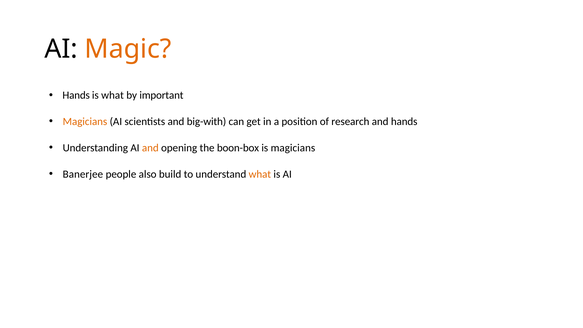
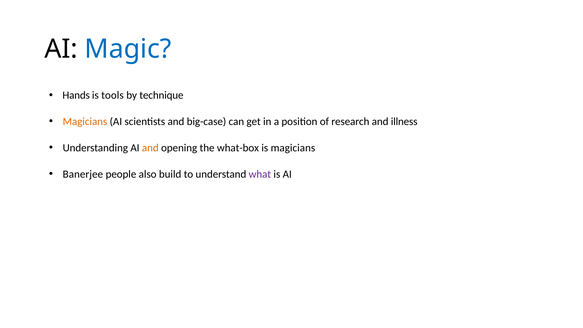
Magic colour: orange -> blue (128, 49)
is what: what -> tools (113, 95)
important: important -> technique (161, 95)
big-with: big-with -> big-case (206, 122)
and hands: hands -> illness (404, 122)
boon-box: boon-box -> what-box (238, 148)
what colour: orange -> purple (260, 174)
